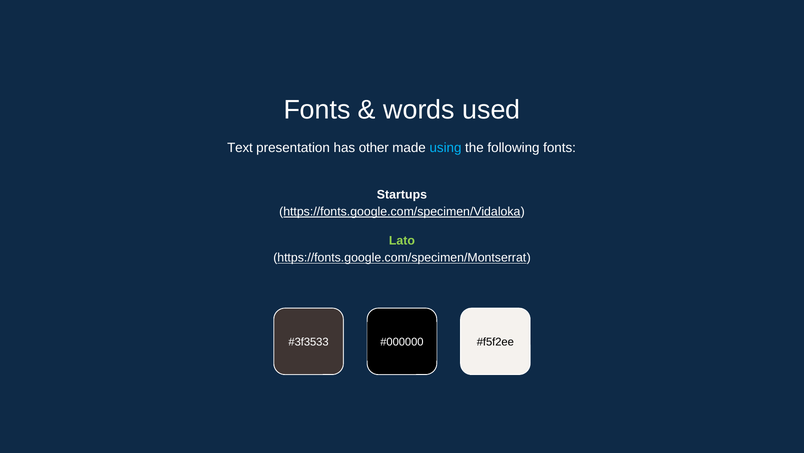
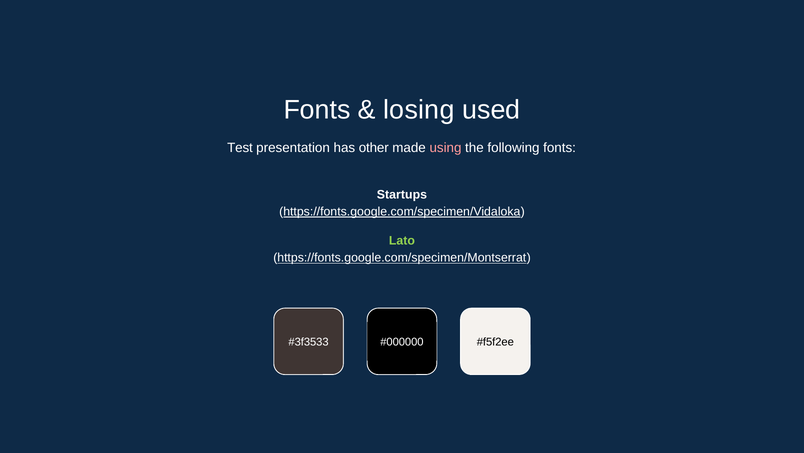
words: words -> losing (419, 110)
Text: Text -> Test (240, 148)
using colour: light blue -> pink (446, 148)
